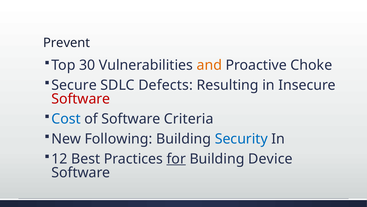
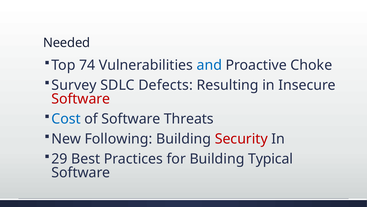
Prevent: Prevent -> Needed (67, 43)
30: 30 -> 74 (87, 65)
and colour: orange -> blue (209, 65)
Secure: Secure -> Survey (74, 85)
Criteria: Criteria -> Threats (189, 119)
Security colour: blue -> red (241, 138)
12: 12 -> 29 (59, 158)
for underline: present -> none (176, 158)
Device: Device -> Typical (271, 158)
